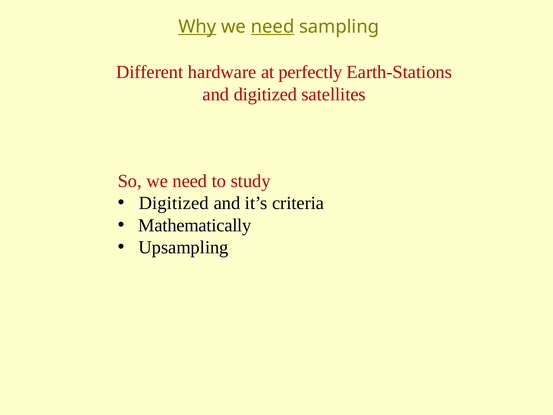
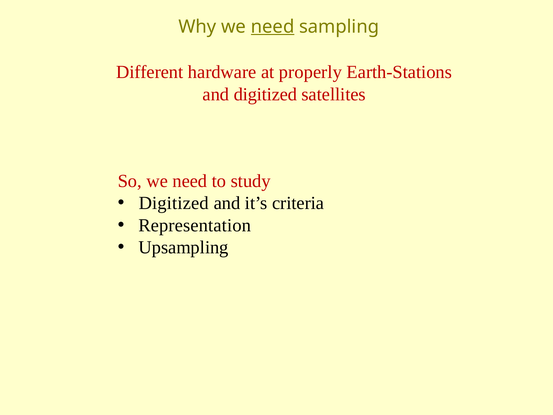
Why underline: present -> none (197, 27)
perfectly: perfectly -> properly (310, 72)
Mathematically: Mathematically -> Representation (195, 225)
